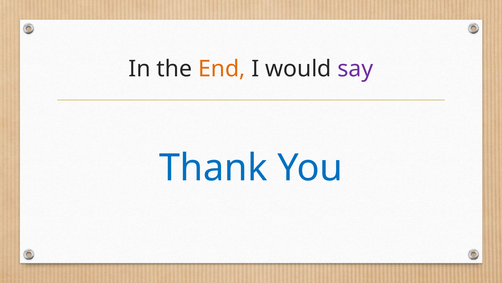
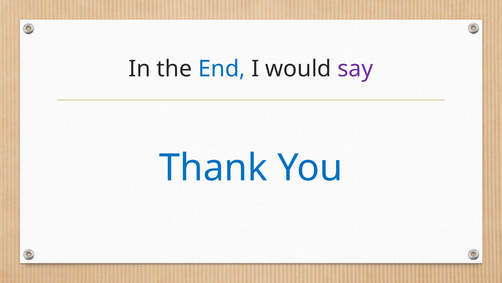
End colour: orange -> blue (222, 69)
